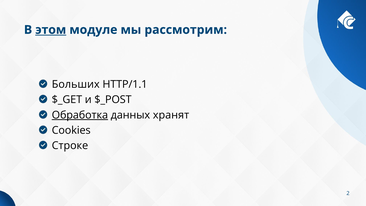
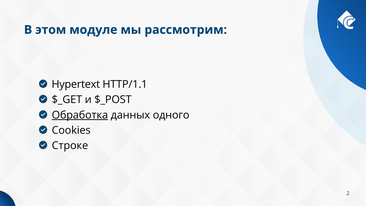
этом underline: present -> none (51, 30)
Больших: Больших -> Hypertext (76, 84)
хранят: хранят -> одного (171, 115)
